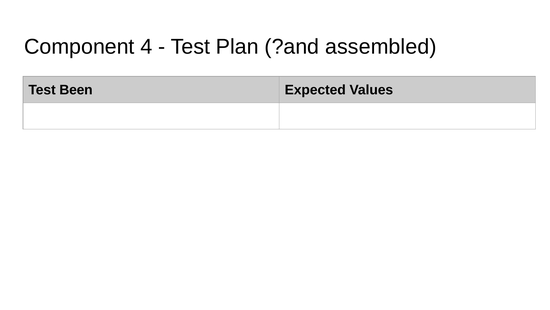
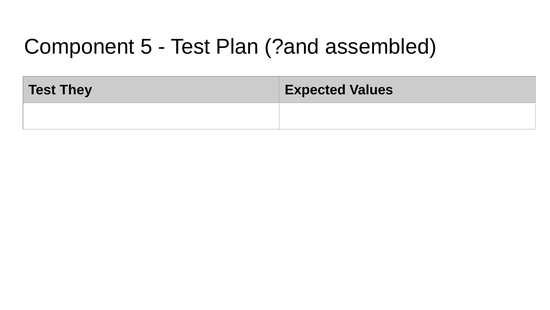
4: 4 -> 5 (146, 47)
Been: Been -> They (76, 90)
